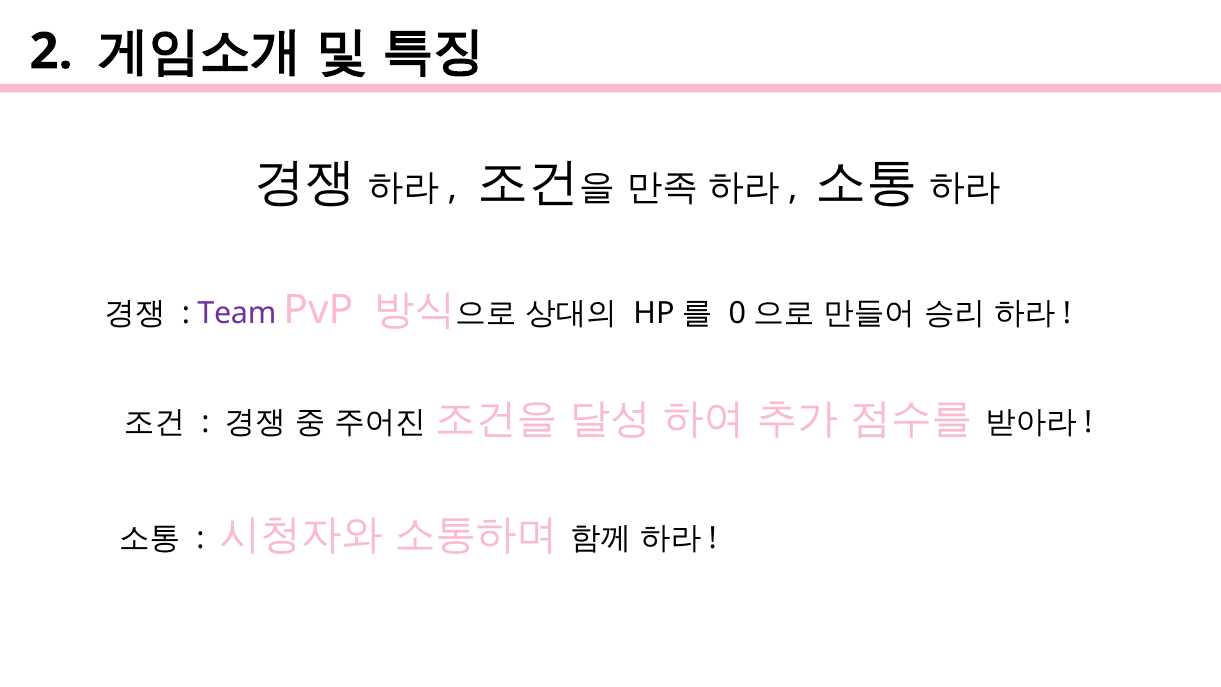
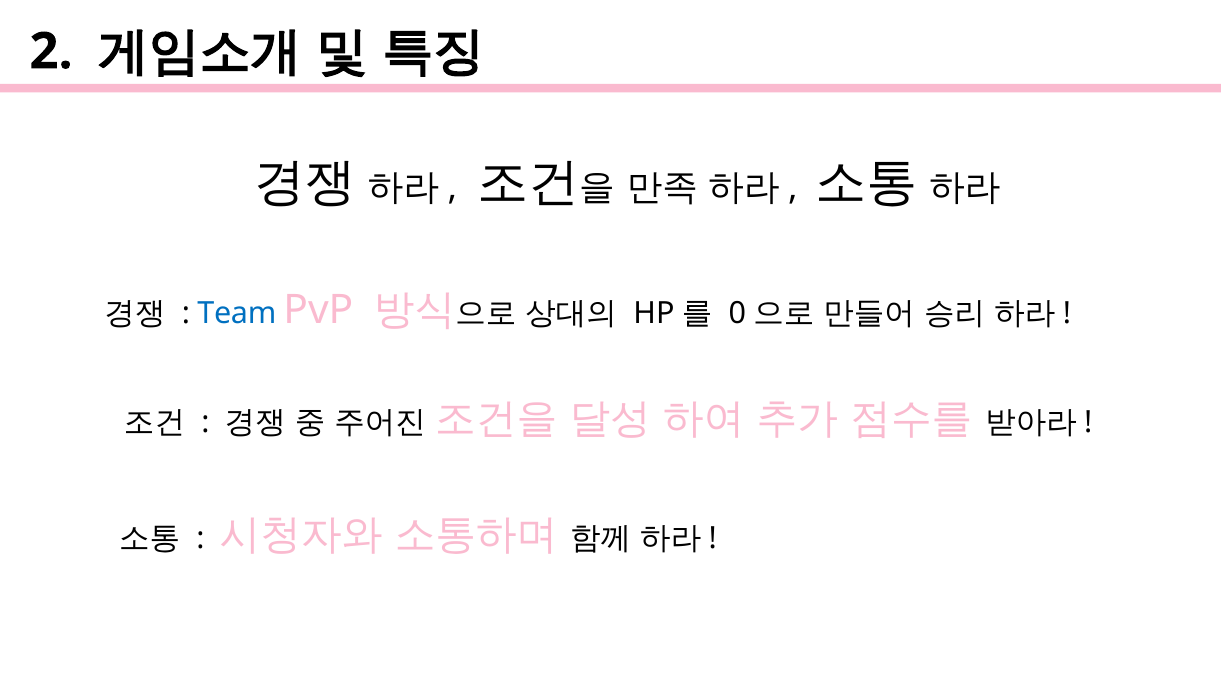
Team colour: purple -> blue (237, 313)
